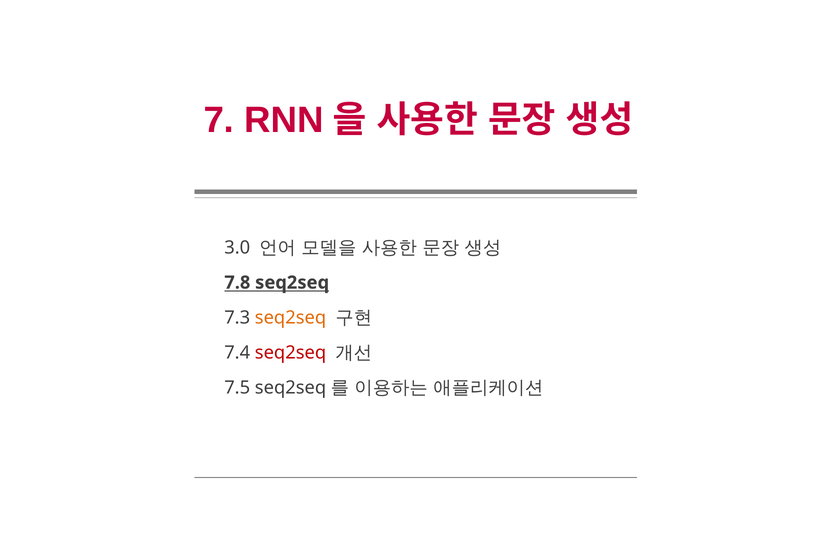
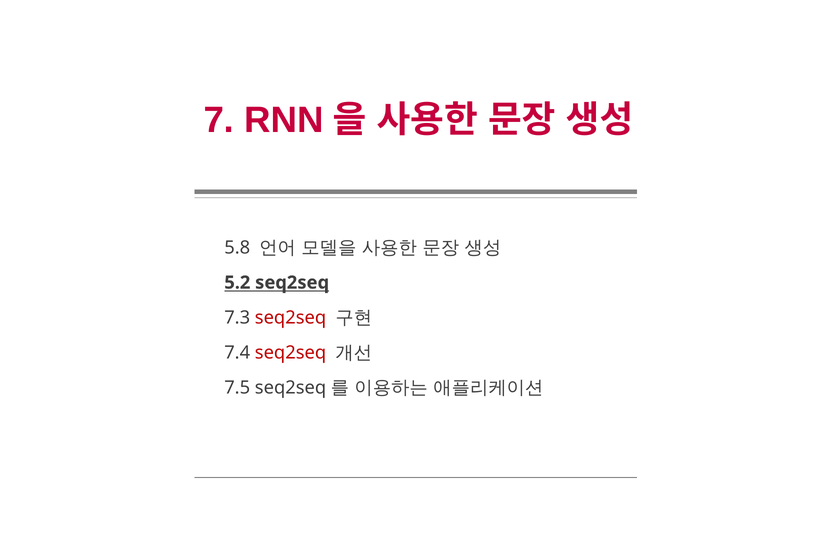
3.0: 3.0 -> 5.8 (237, 248)
7.8: 7.8 -> 5.2 (237, 283)
seq2seq colour: orange -> red (291, 318)
